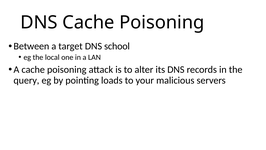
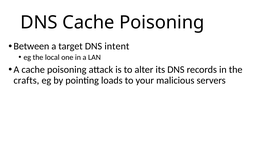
school: school -> intent (117, 46)
query: query -> crafts (26, 80)
